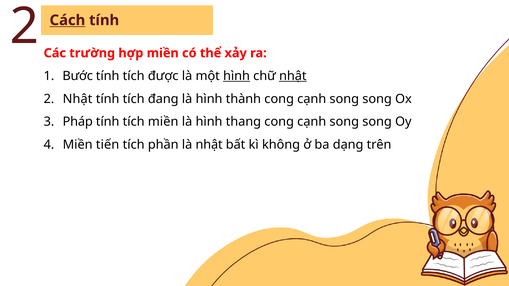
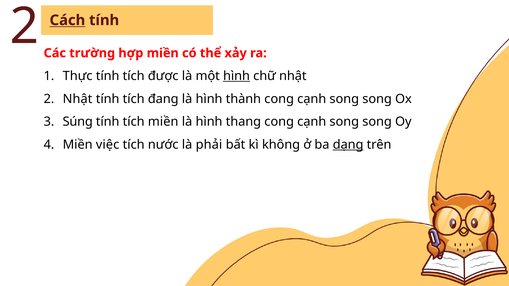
Bước: Bước -> Thực (78, 76)
nhật underline: present -> none (293, 76)
Pháp: Pháp -> Súng (78, 122)
tiến: tiến -> việc (108, 145)
phần: phần -> nước (163, 145)
là nhật: nhật -> phải (209, 145)
dạng underline: none -> present (348, 145)
